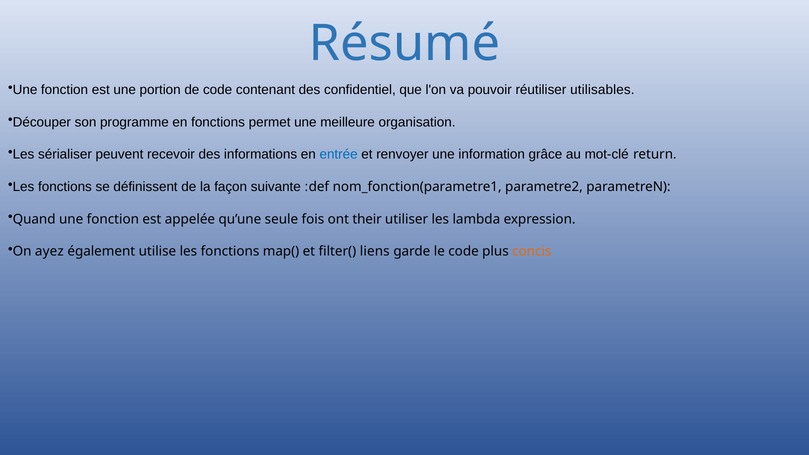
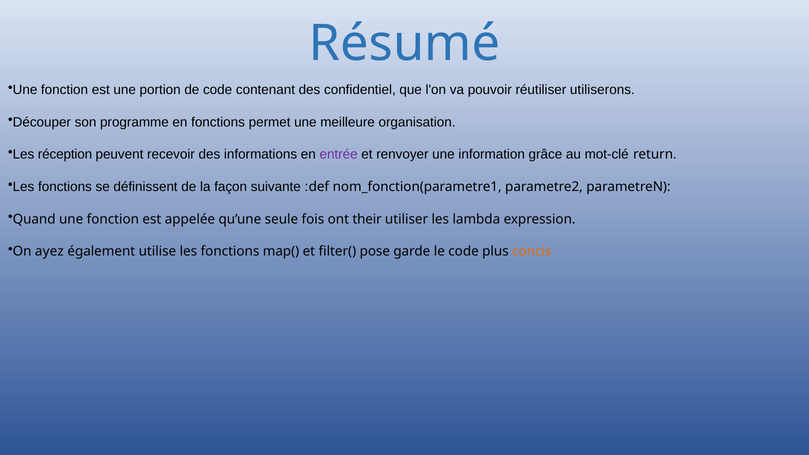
utilisables: utilisables -> utiliserons (602, 90)
sérialiser: sérialiser -> réception (65, 154)
entrée colour: blue -> purple (339, 154)
liens: liens -> pose (375, 252)
